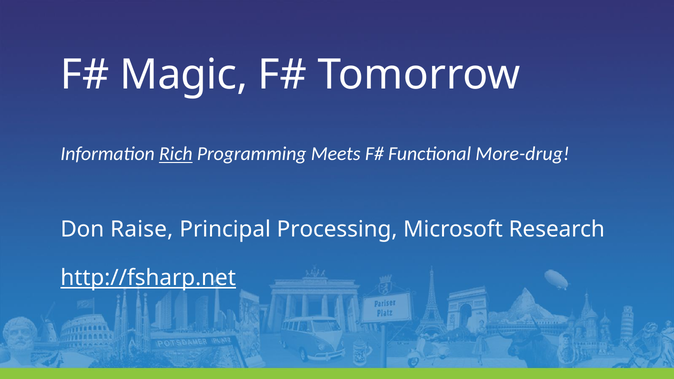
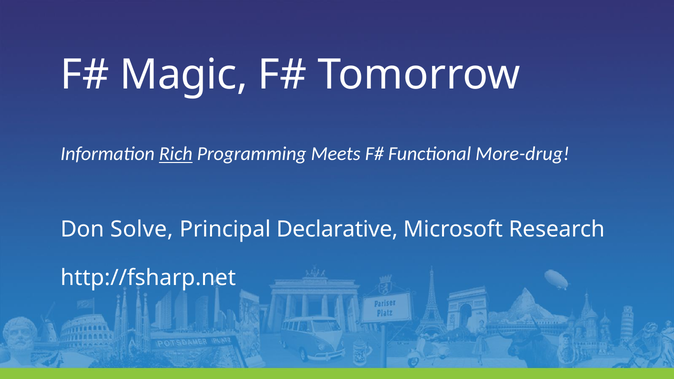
Raise: Raise -> Solve (142, 230)
Processing: Processing -> Declarative (337, 230)
http://fsharp.net underline: present -> none (148, 278)
